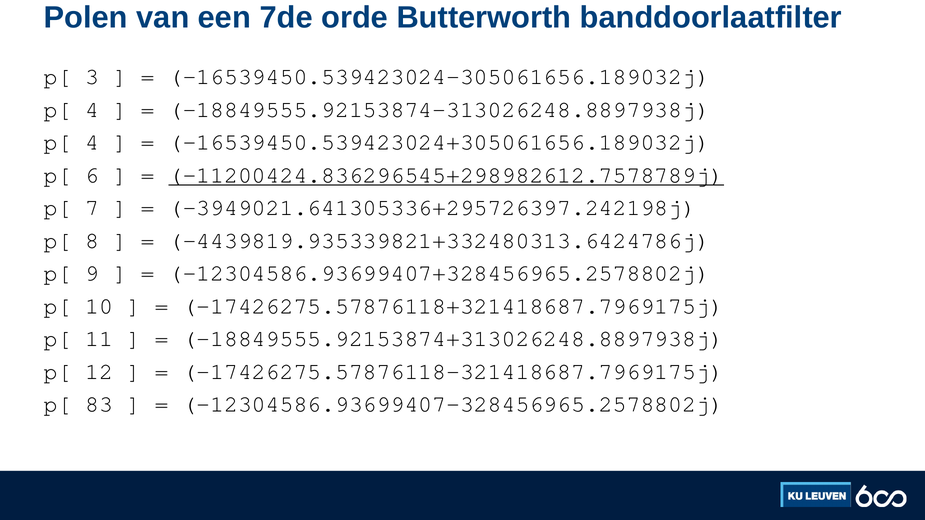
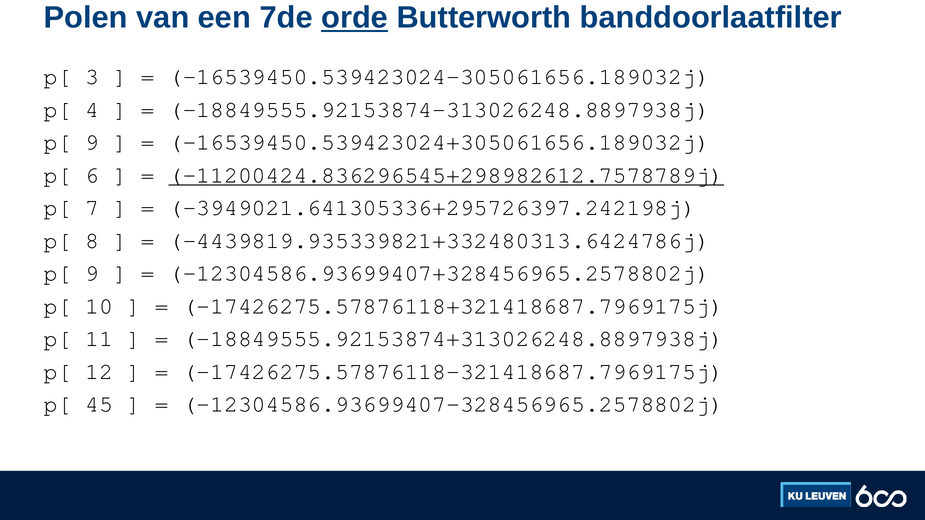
orde underline: none -> present (355, 18)
4: 4 -> 9 (92, 142)
83: 83 -> 45 (99, 405)
